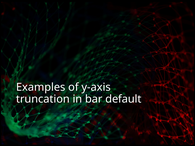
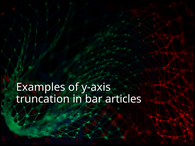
default: default -> articles (123, 99)
